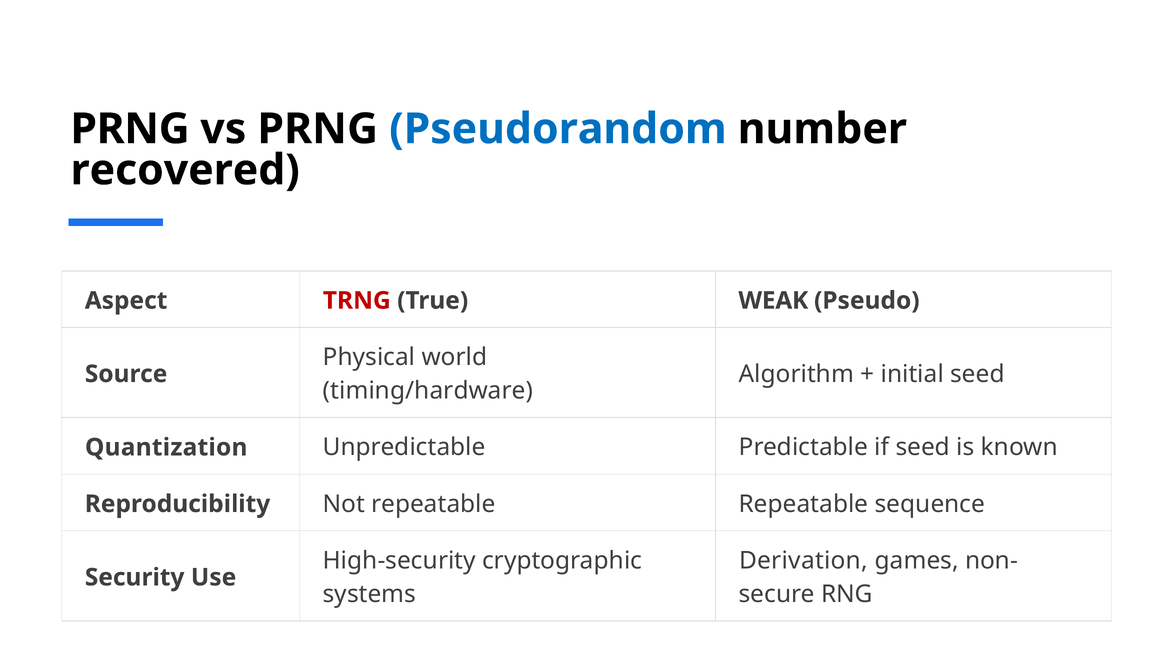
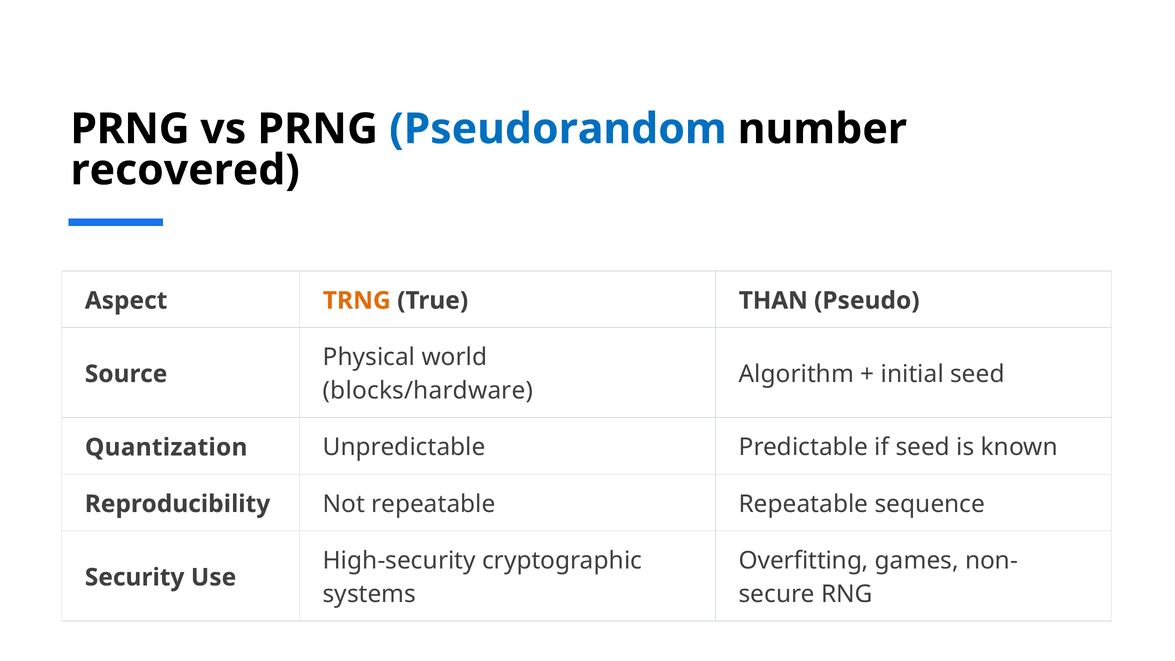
TRNG colour: red -> orange (357, 301)
WEAK: WEAK -> THAN (773, 301)
timing/hardware: timing/hardware -> blocks/hardware (428, 391)
Derivation: Derivation -> Overfitting (804, 561)
